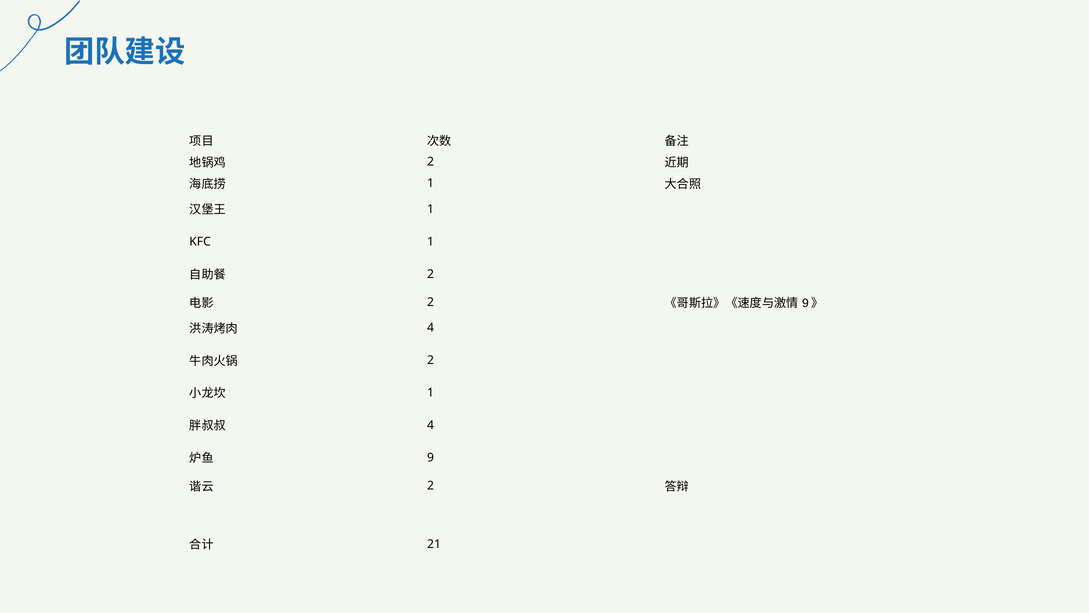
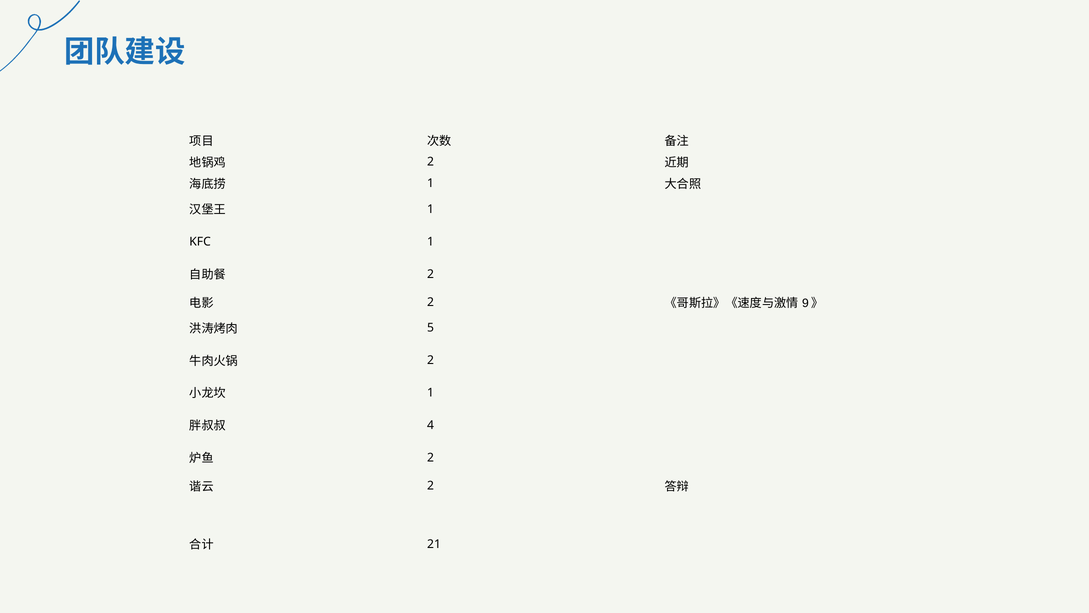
4: 4 -> 5 (431, 328)
9: 9 -> 2 (431, 457)
